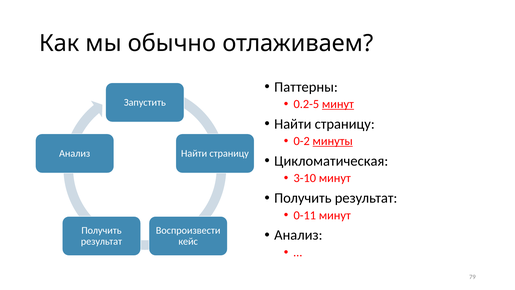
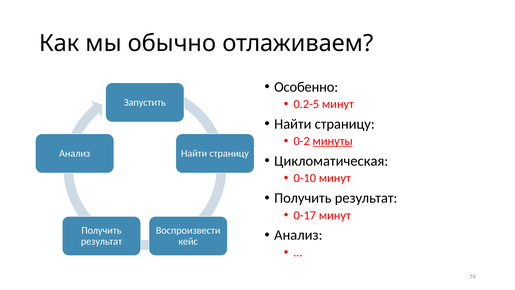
Паттерны: Паттерны -> Особенно (306, 87)
минут underline: present -> none (338, 104)
3-10: 3-10 -> 0-10 (305, 178)
0-11: 0-11 -> 0-17 (305, 215)
